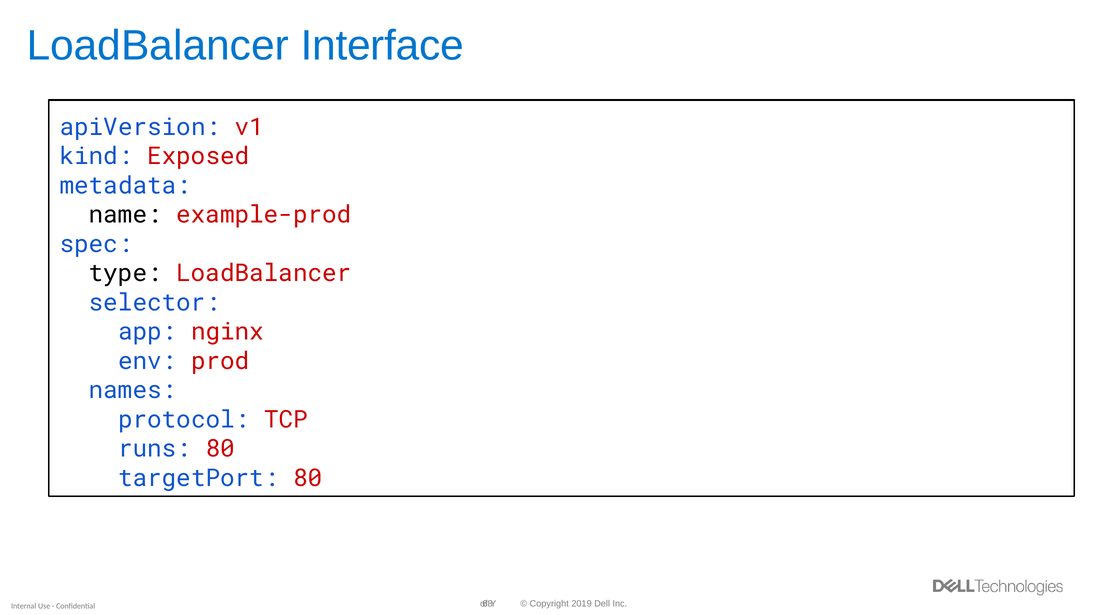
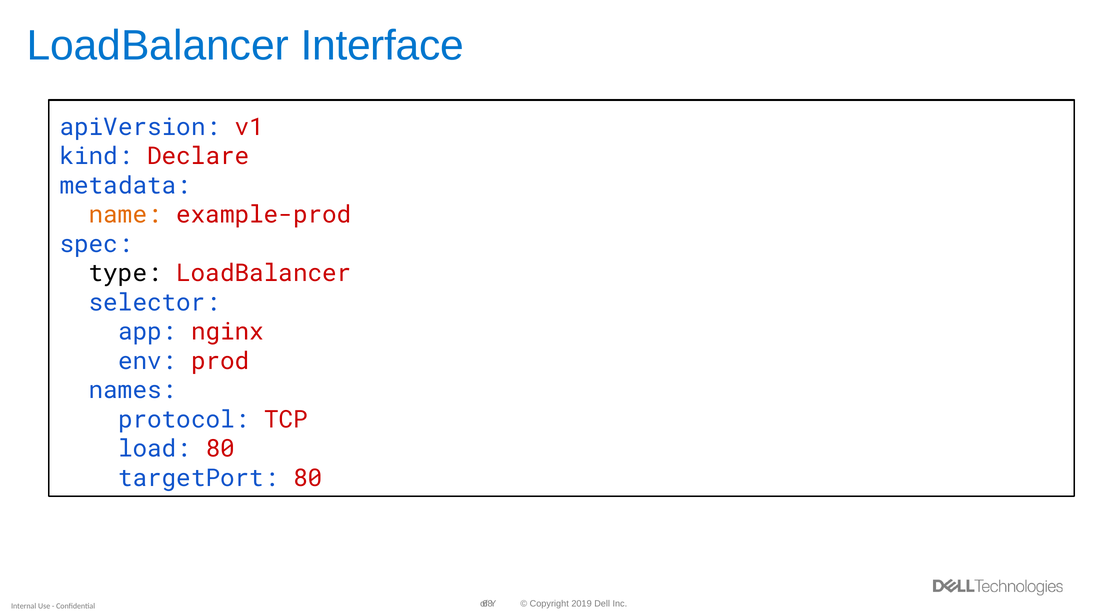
Exposed: Exposed -> Declare (198, 157)
name colour: black -> orange (125, 215)
runs: runs -> load (155, 449)
